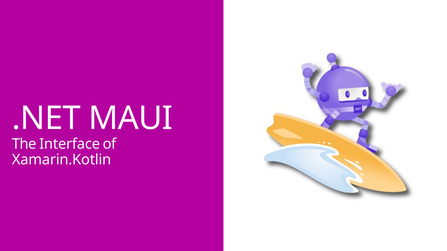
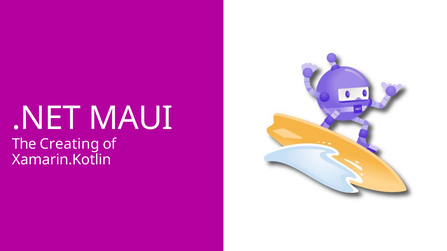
Interface: Interface -> Creating (69, 144)
